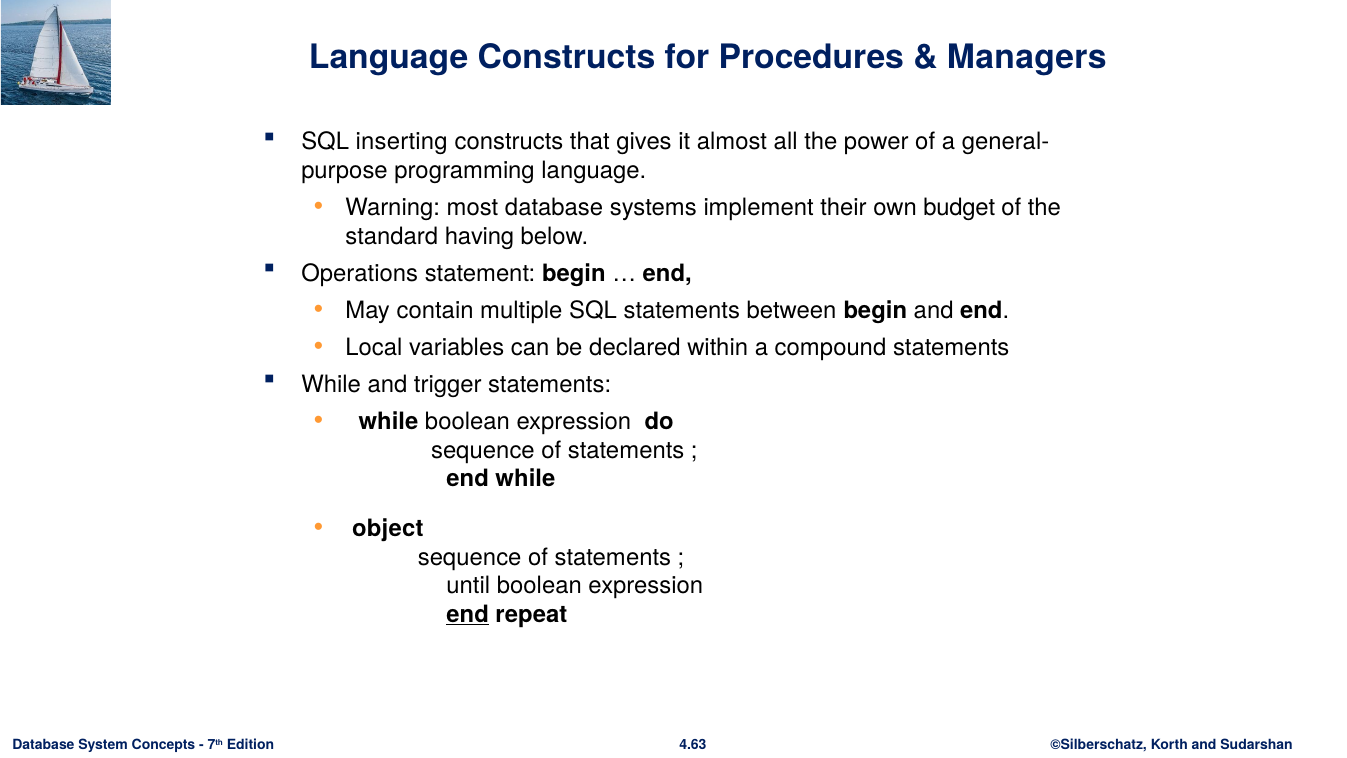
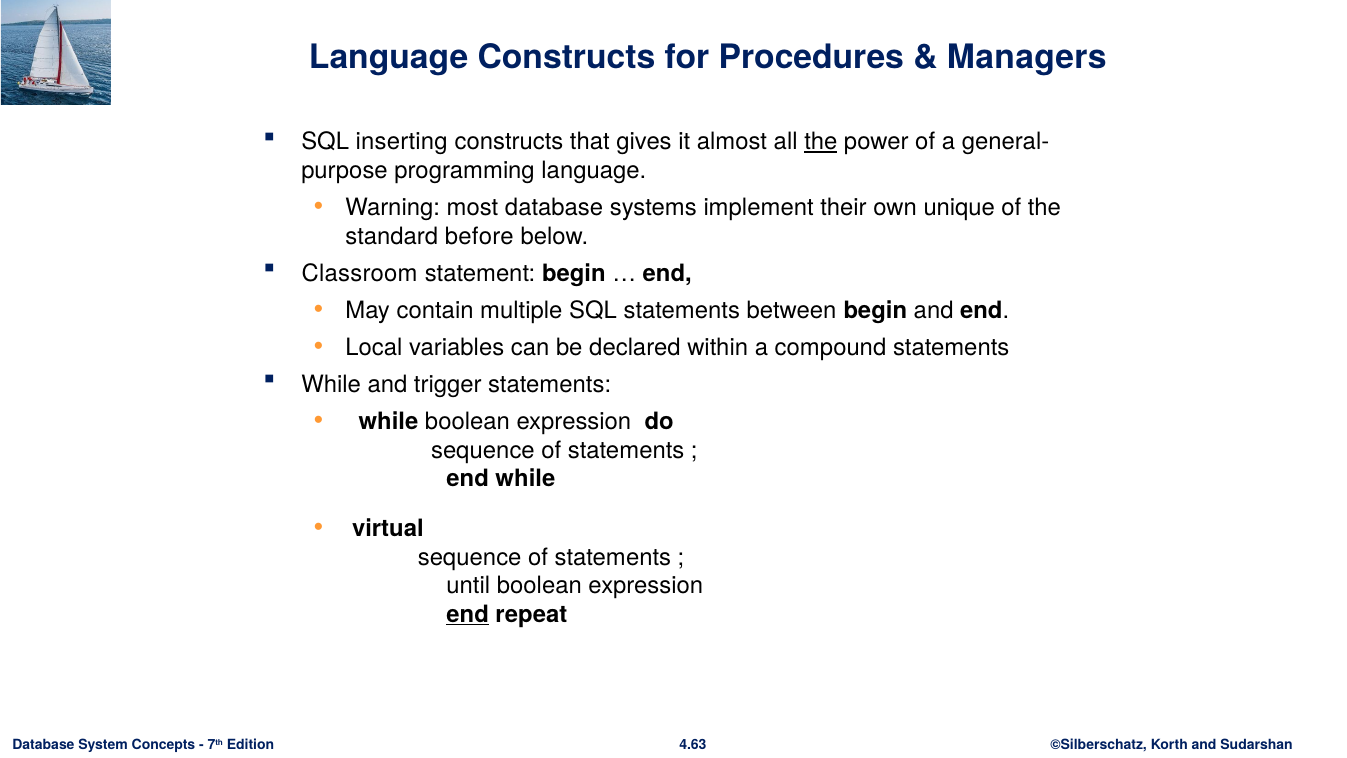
the underline: none -> present (821, 142)
budget: budget -> unique (959, 207)
having: having -> before (479, 236)
Operations: Operations -> Classroom (360, 273)
object: object -> virtual (388, 528)
